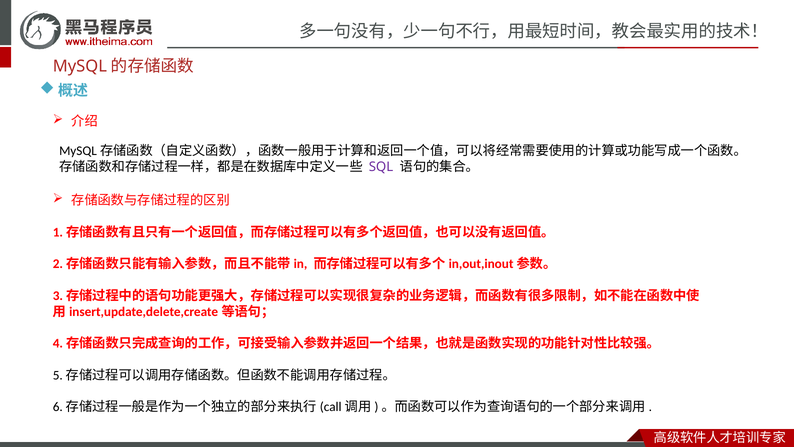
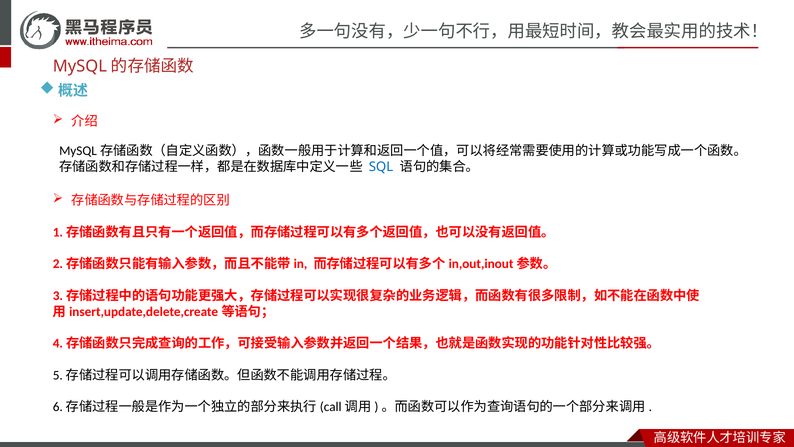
SQL colour: purple -> blue (381, 167)
